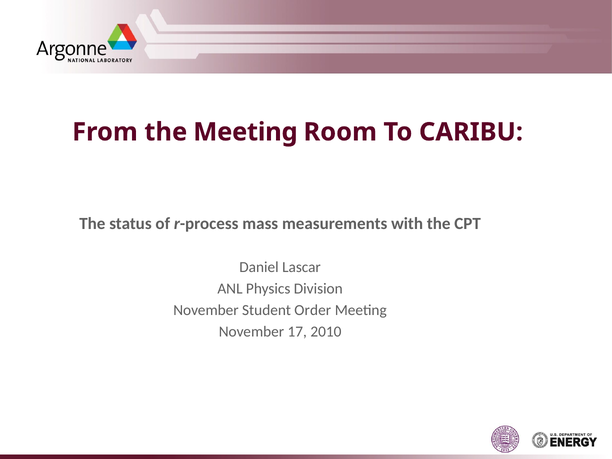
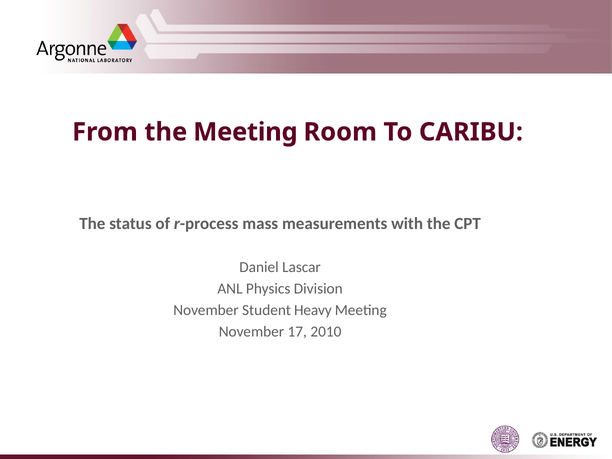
Order: Order -> Heavy (313, 310)
